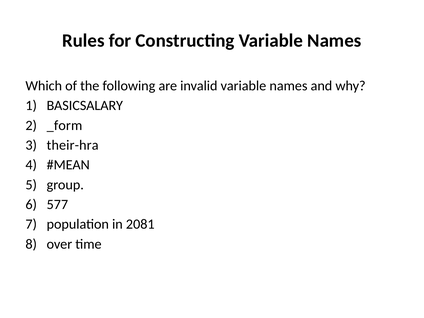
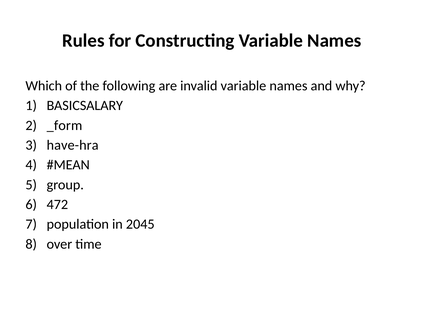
their-hra: their-hra -> have-hra (73, 145)
577: 577 -> 472 (57, 204)
2081: 2081 -> 2045 (140, 224)
